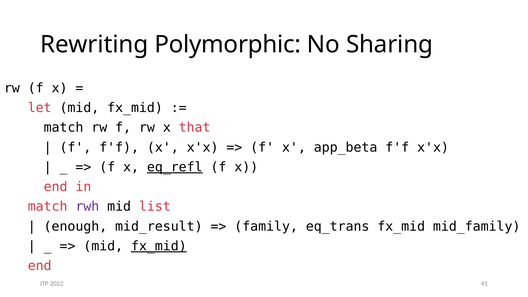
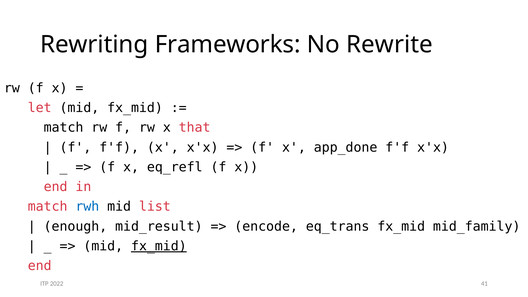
Polymorphic: Polymorphic -> Frameworks (228, 44)
Sharing: Sharing -> Rewrite (389, 44)
app_beta: app_beta -> app_done (346, 147)
eq_refl underline: present -> none (175, 167)
rwh colour: purple -> blue (87, 207)
family: family -> encode (266, 226)
